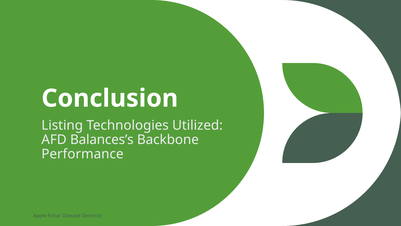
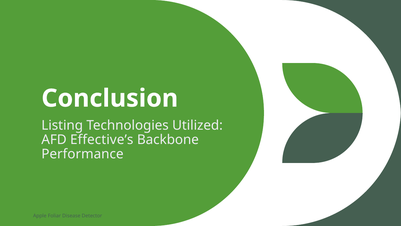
Balances’s: Balances’s -> Effective’s (102, 139)
